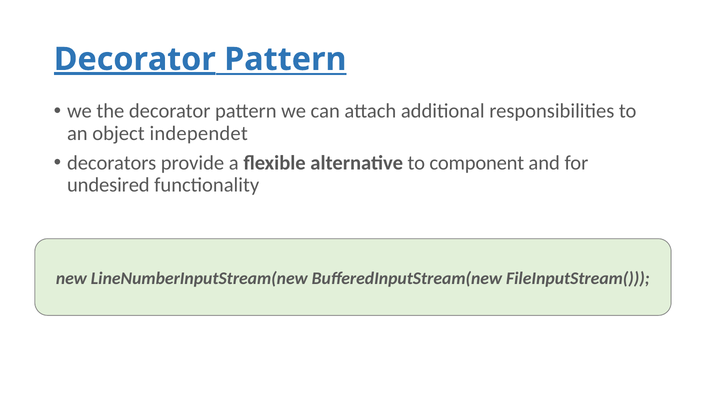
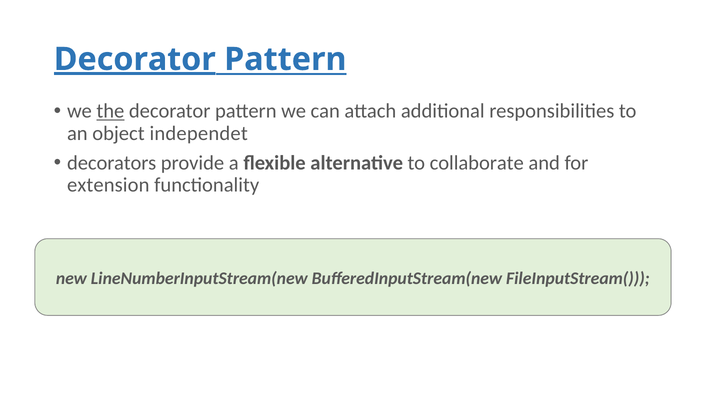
the underline: none -> present (110, 111)
component: component -> collaborate (477, 163)
undesired: undesired -> extension (108, 185)
